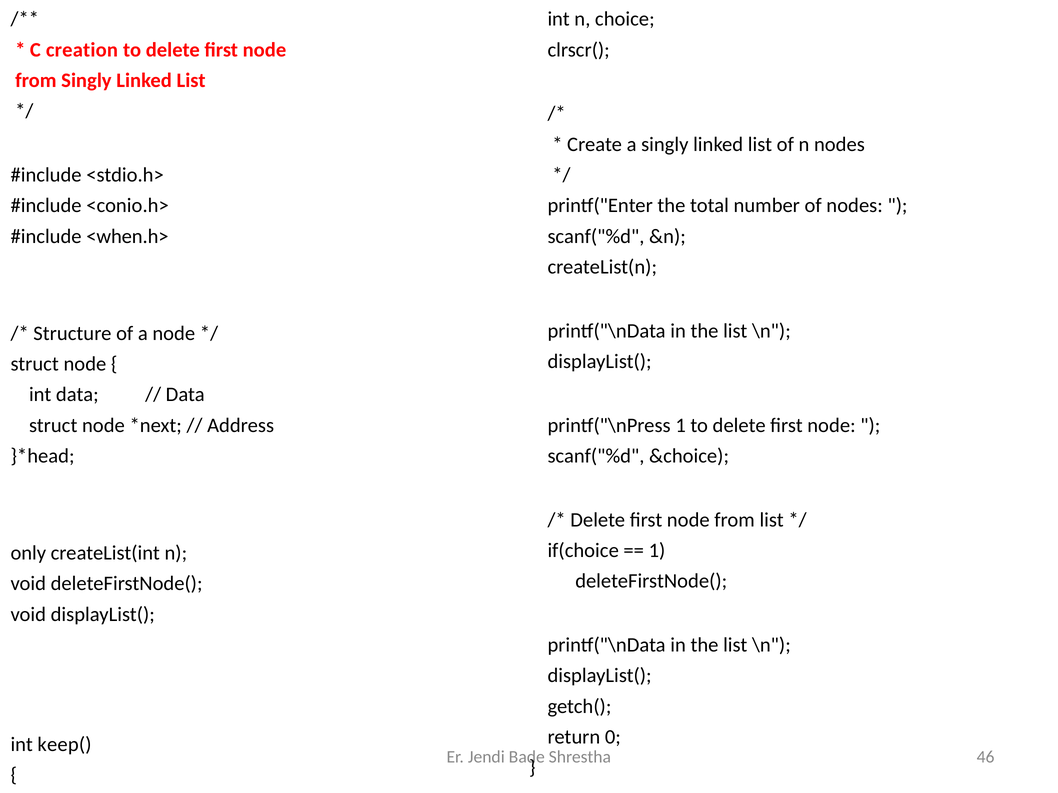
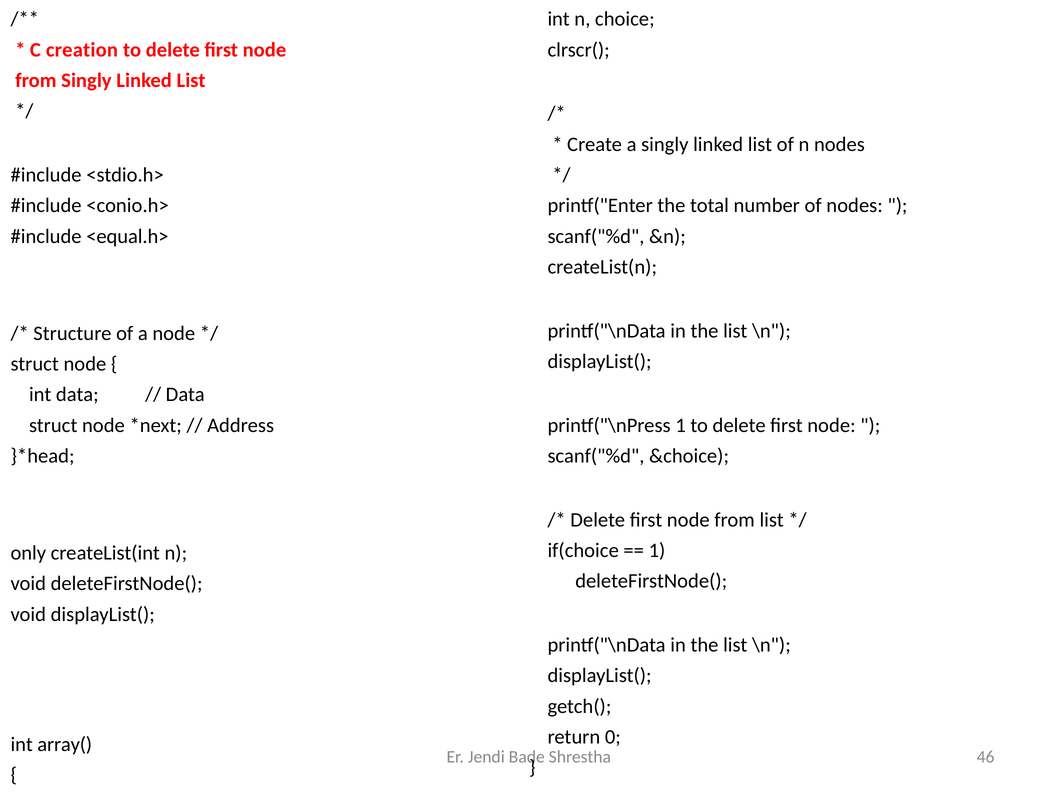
<when.h>: <when.h> -> <equal.h> (127, 236)
keep(: keep( -> array( (65, 745)
